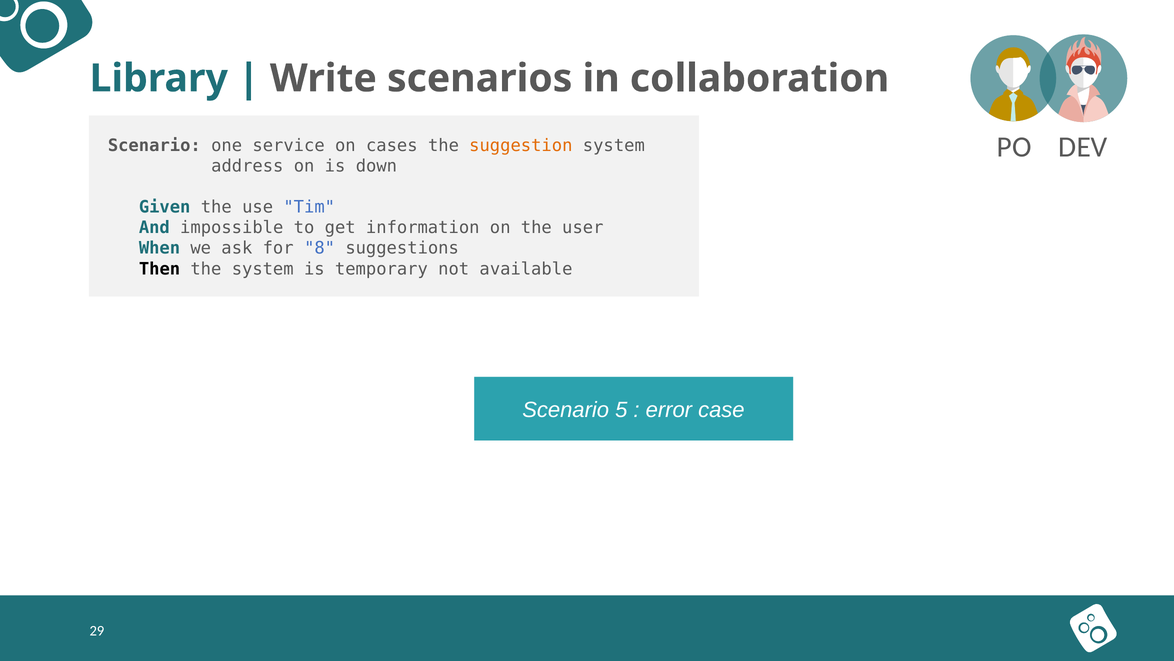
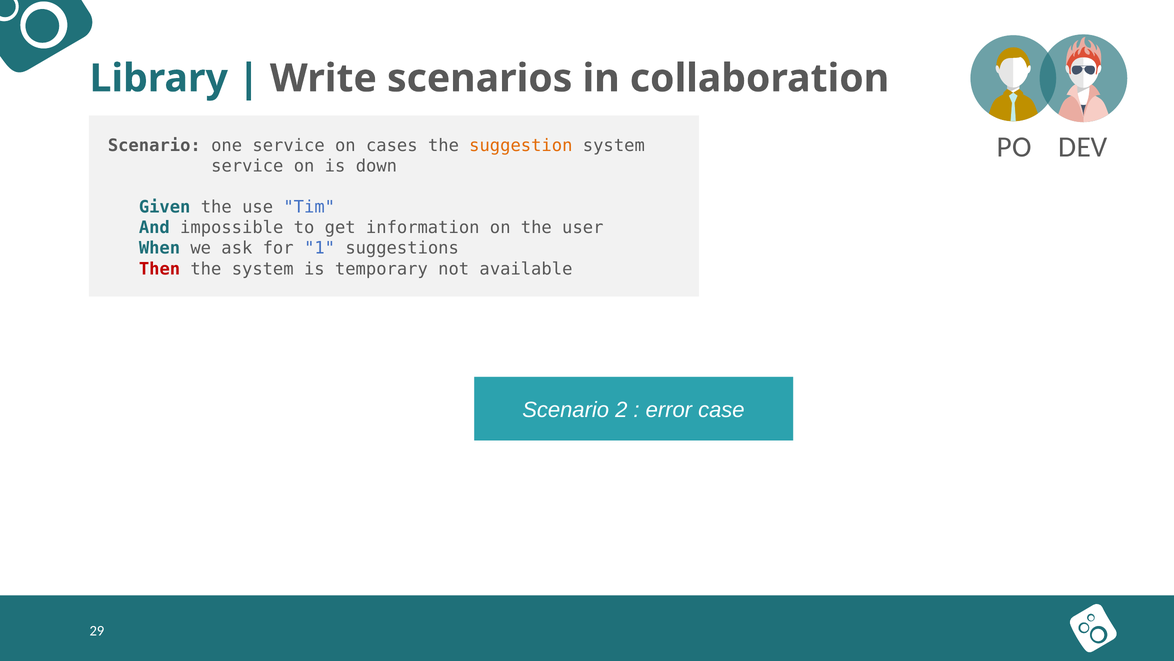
address: address -> service (247, 166)
8: 8 -> 1 (320, 248)
Then colour: black -> red (160, 269)
5: 5 -> 2 (621, 410)
